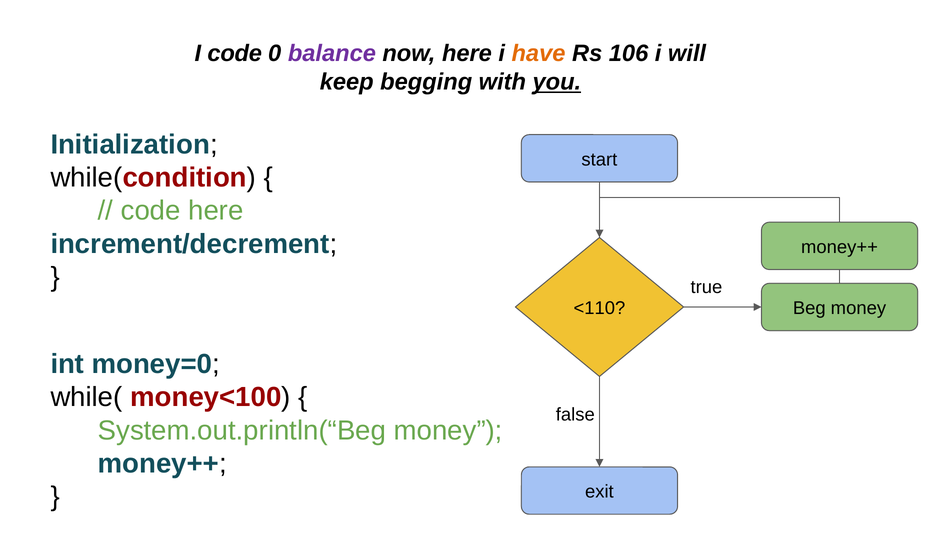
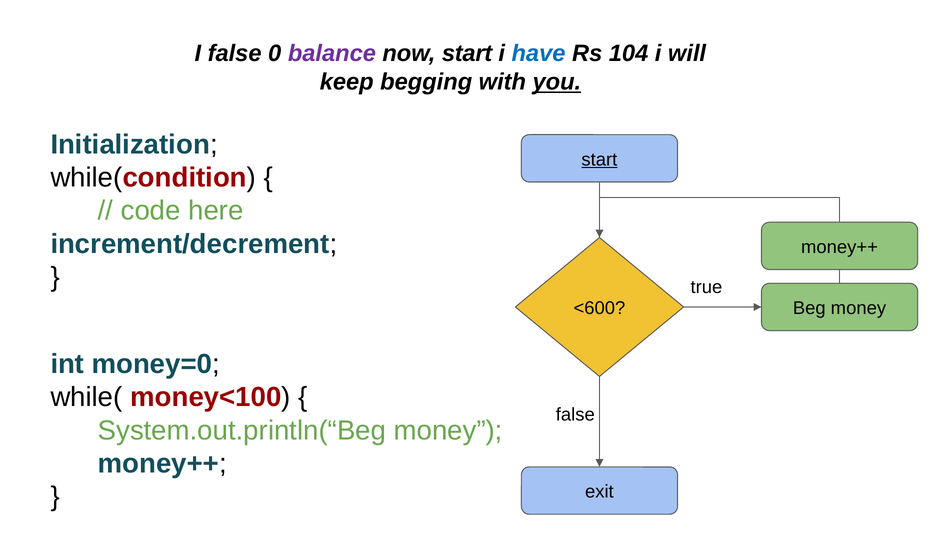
I code: code -> false (235, 54)
now here: here -> start (467, 54)
have colour: orange -> blue (539, 54)
106: 106 -> 104 (629, 54)
start underline: none -> present (599, 159)
<110: <110 -> <600 (599, 308)
